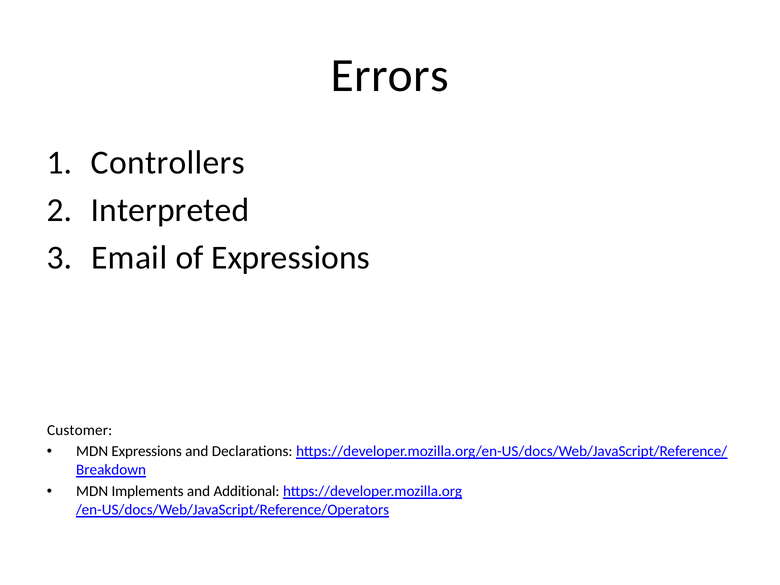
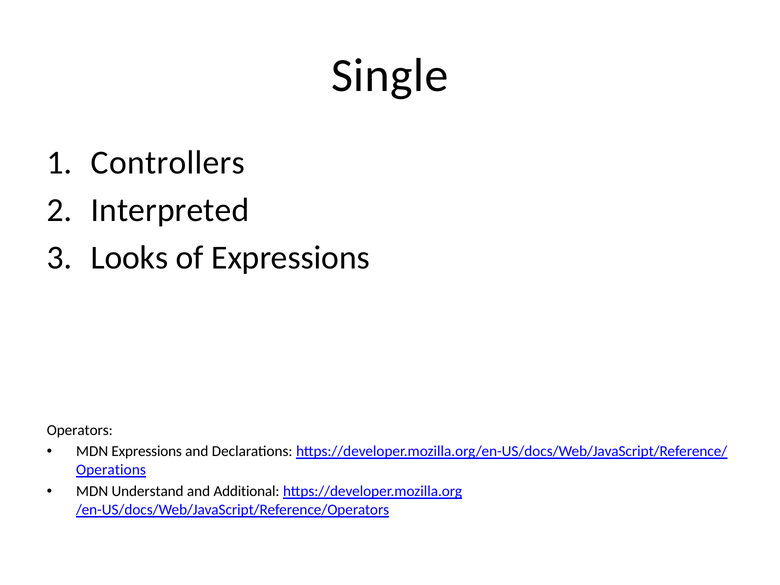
Errors: Errors -> Single (390, 76)
Email: Email -> Looks (129, 257)
Customer: Customer -> Operators (80, 430)
Breakdown: Breakdown -> Operations (111, 470)
Implements: Implements -> Understand (148, 491)
